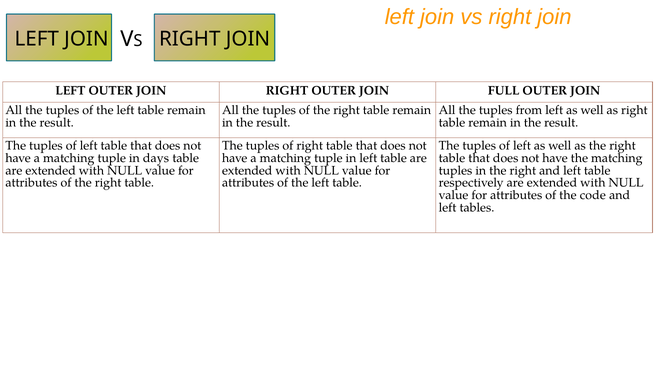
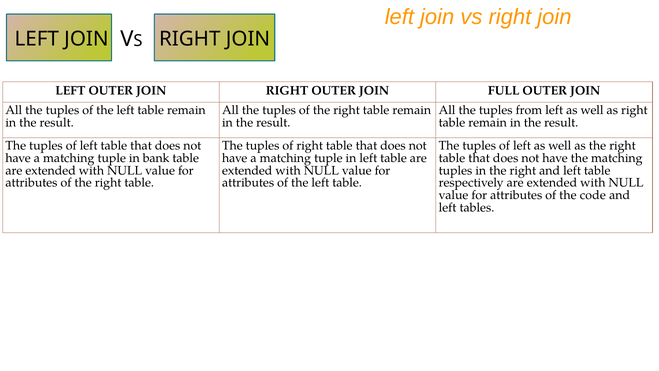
days: days -> bank (156, 158)
